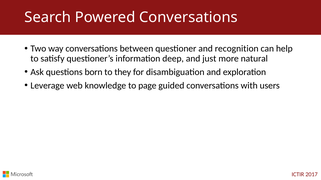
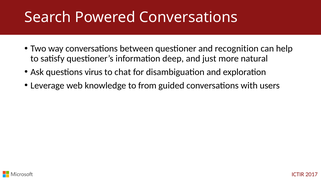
born: born -> virus (94, 72)
they: they -> chat (123, 72)
page: page -> from (147, 86)
